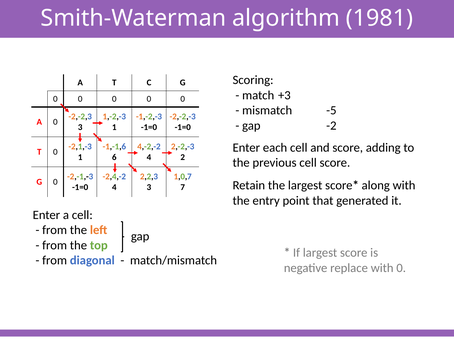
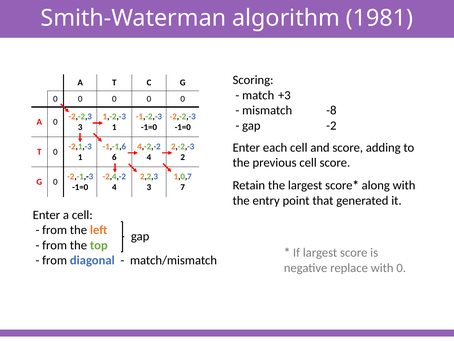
-5: -5 -> -8 (331, 110)
